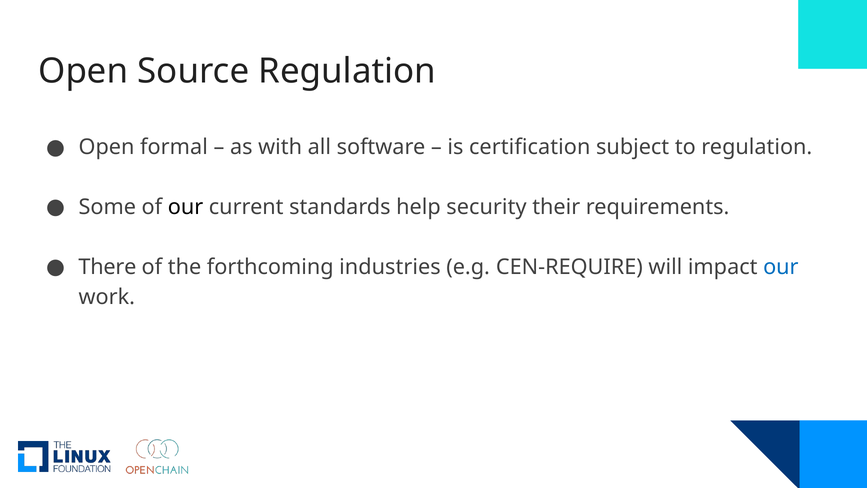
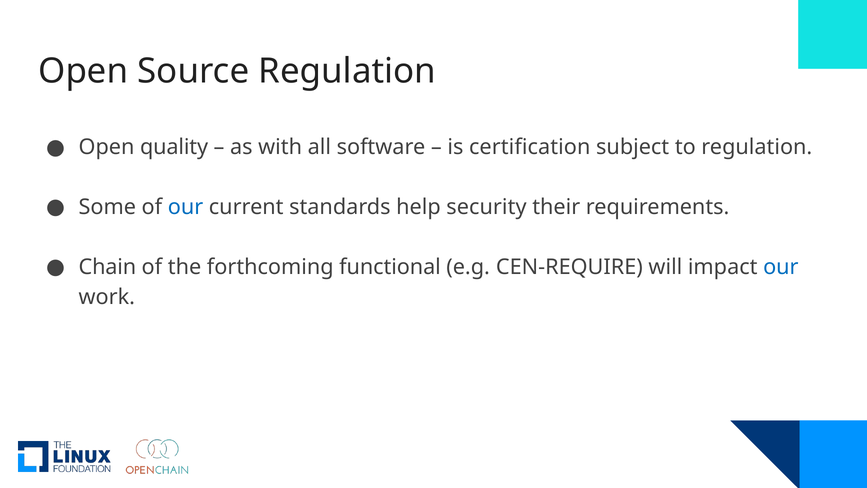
formal: formal -> quality (174, 147)
our colour: black -> blue (186, 207)
There: There -> Chain (107, 267)
industries: industries -> functional (390, 267)
